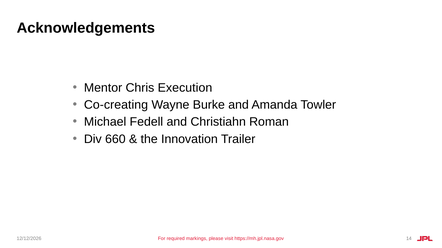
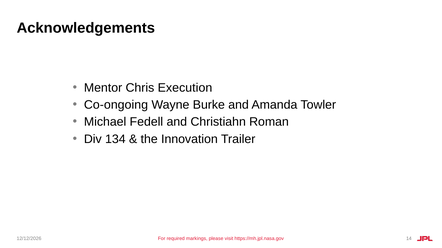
Co-creating: Co-creating -> Co-ongoing (116, 105)
660: 660 -> 134 (115, 139)
